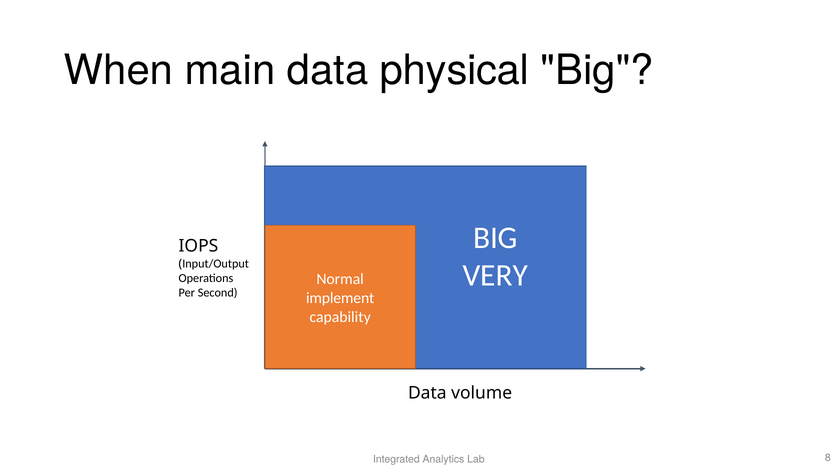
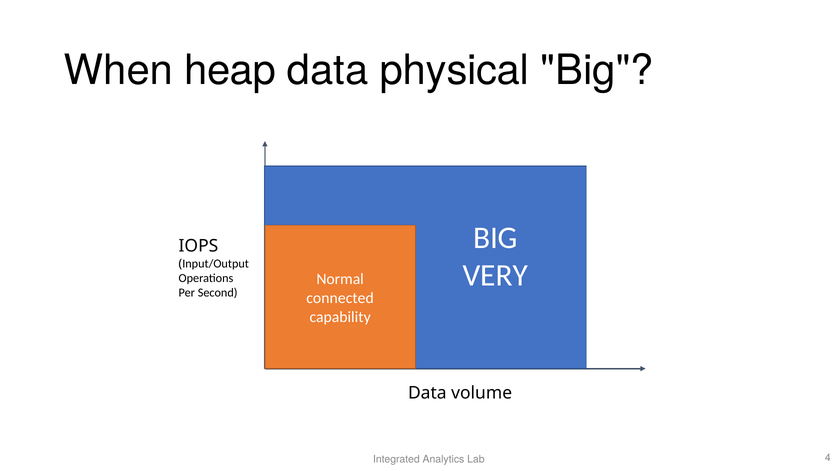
main: main -> heap (230, 70)
implement: implement -> connected (340, 298)
8: 8 -> 4 (828, 458)
